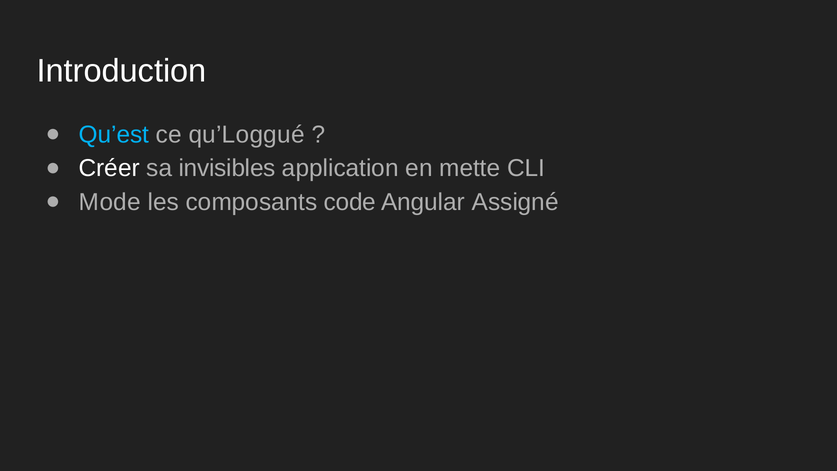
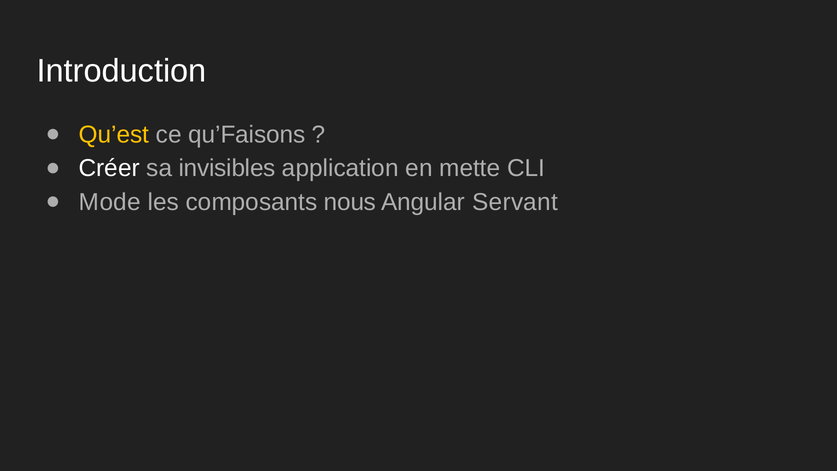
Qu’est colour: light blue -> yellow (114, 135)
qu’Loggué: qu’Loggué -> qu’Faisons (247, 135)
code: code -> nous (350, 202)
Assigné: Assigné -> Servant (515, 202)
